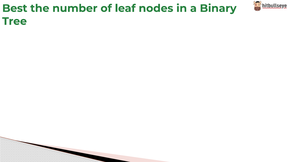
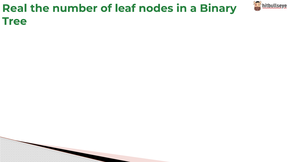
Best: Best -> Real (15, 8)
